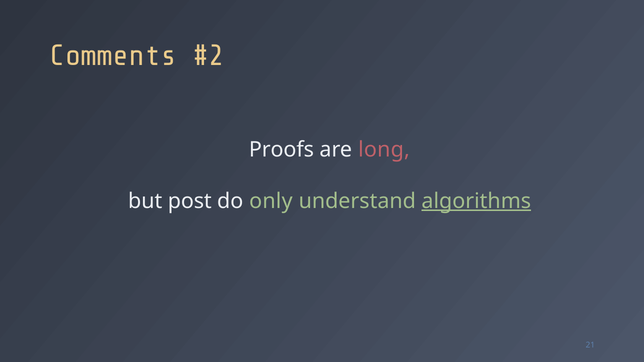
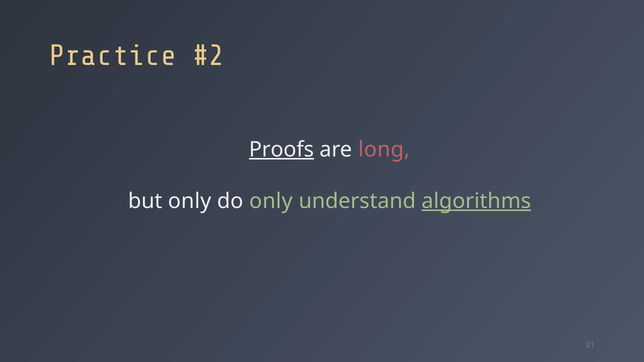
Comments: Comments -> Practice (113, 55)
Proofs underline: none -> present (281, 150)
but post: post -> only (190, 201)
